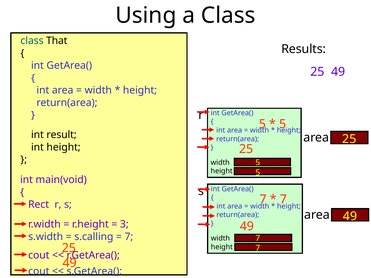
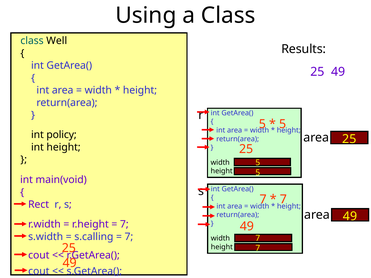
That: That -> Well (57, 41)
result: result -> policy (62, 135)
3: 3 -> 7 (124, 224)
